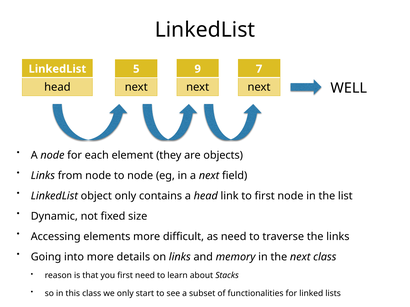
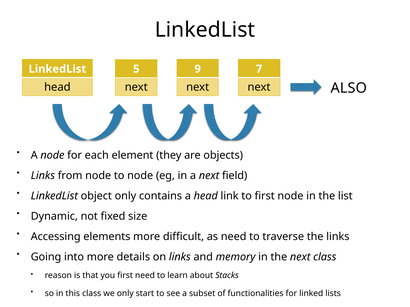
WELL: WELL -> ALSO (349, 88)
